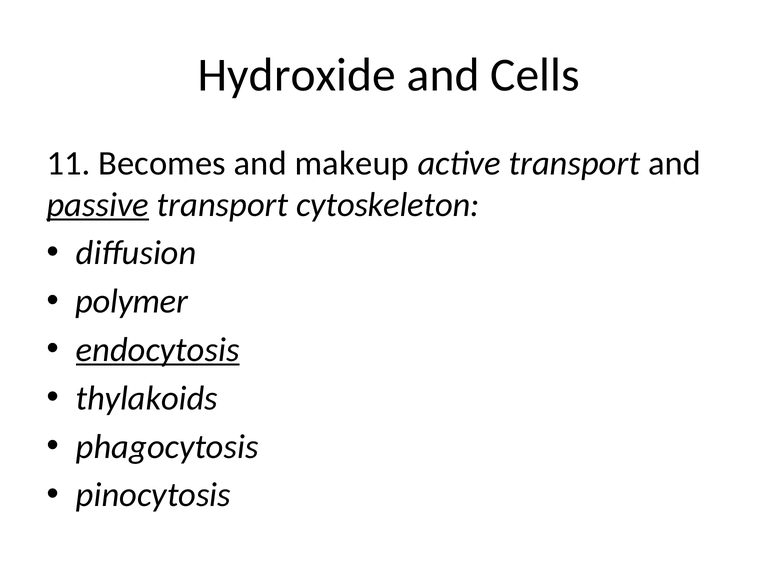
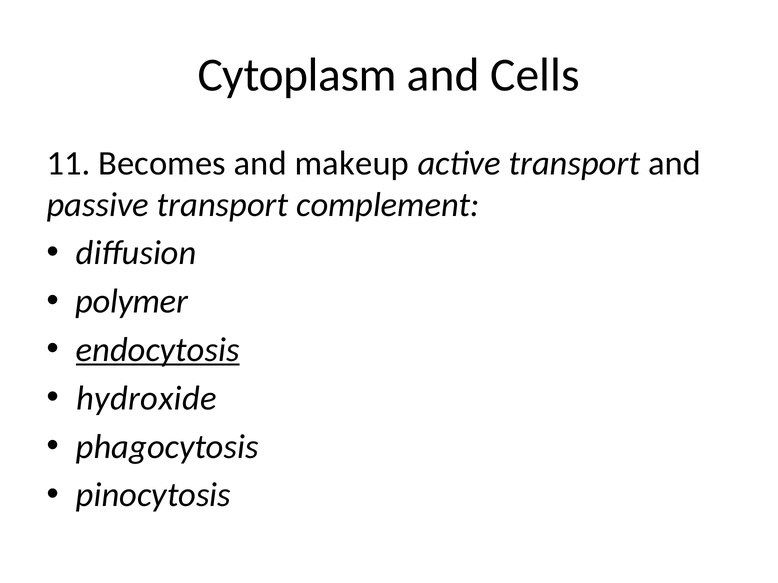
Hydroxide: Hydroxide -> Cytoplasm (297, 75)
passive underline: present -> none (98, 205)
cytoskeleton: cytoskeleton -> complement (388, 205)
thylakoids: thylakoids -> hydroxide (147, 399)
